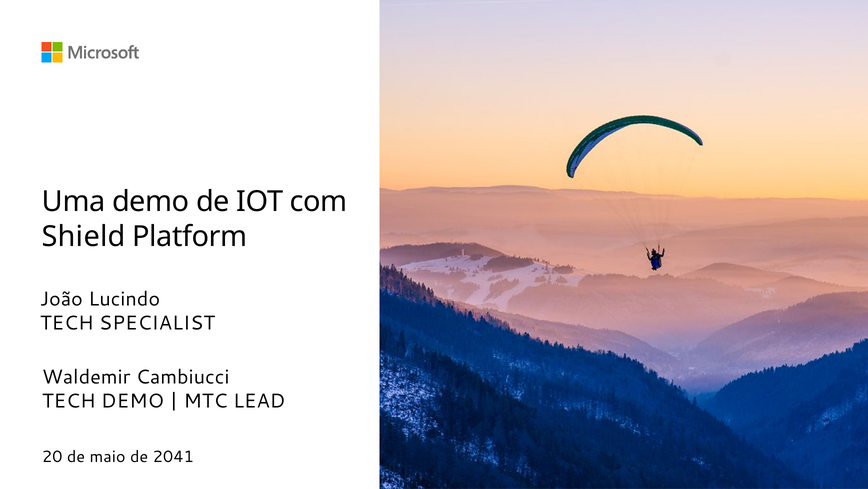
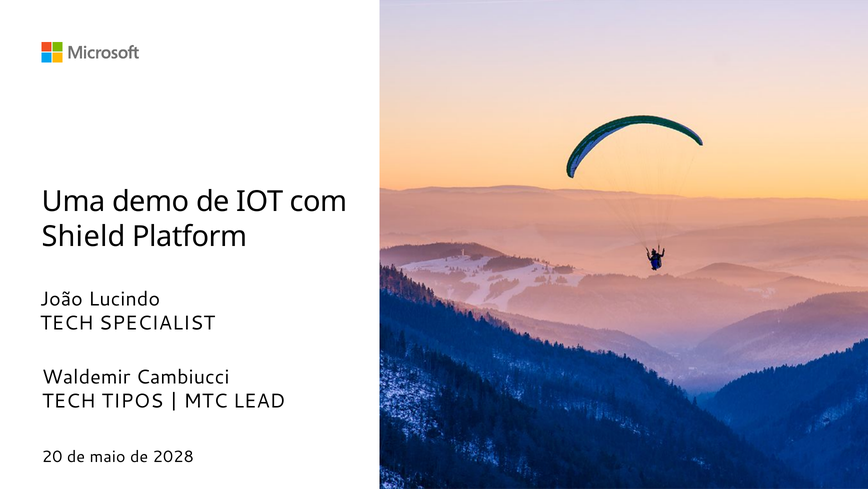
TECH DEMO: DEMO -> TIPOS (132, 400)
2041: 2041 -> 2028 (173, 456)
